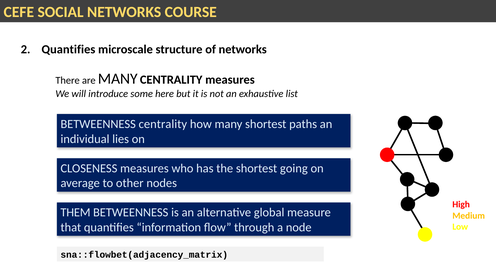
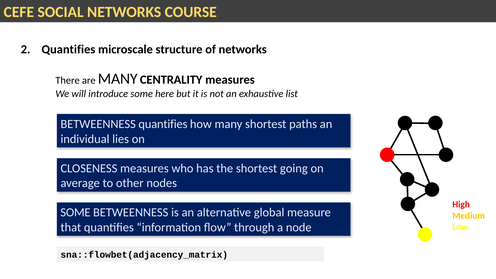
BETWEENNESS centrality: centrality -> quantifies (163, 124)
THEM: THEM -> SOME (75, 213)
